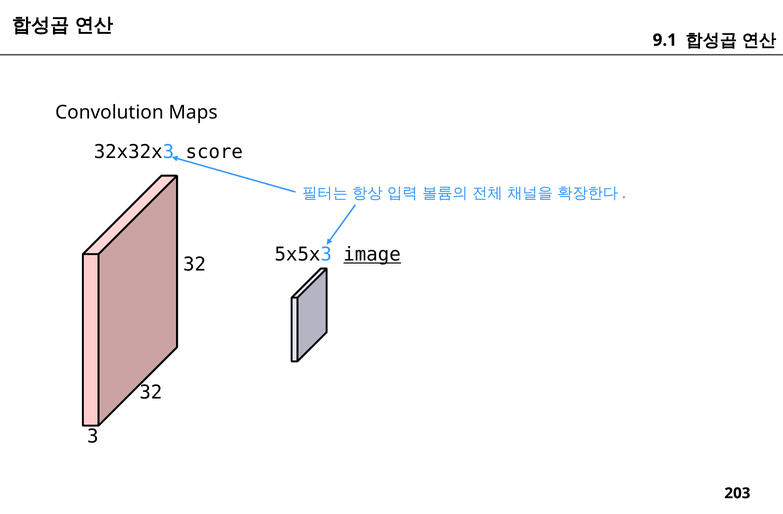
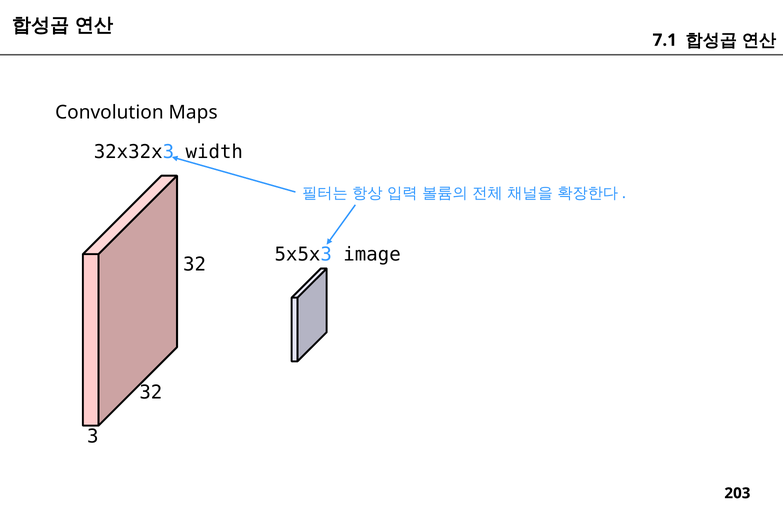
9.1: 9.1 -> 7.1 (665, 40)
score: score -> width (214, 152)
image underline: present -> none (372, 255)
